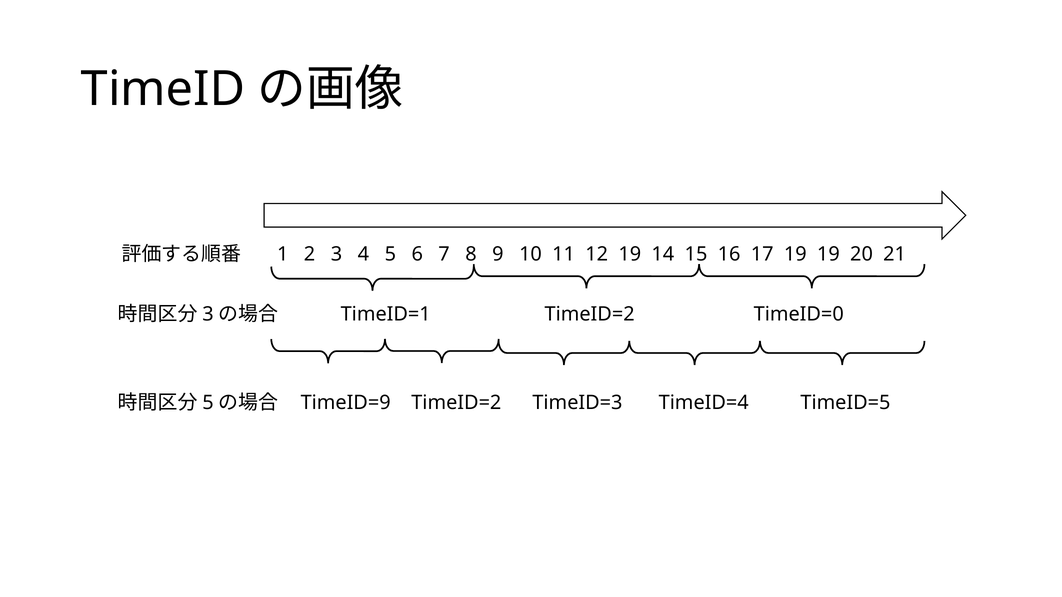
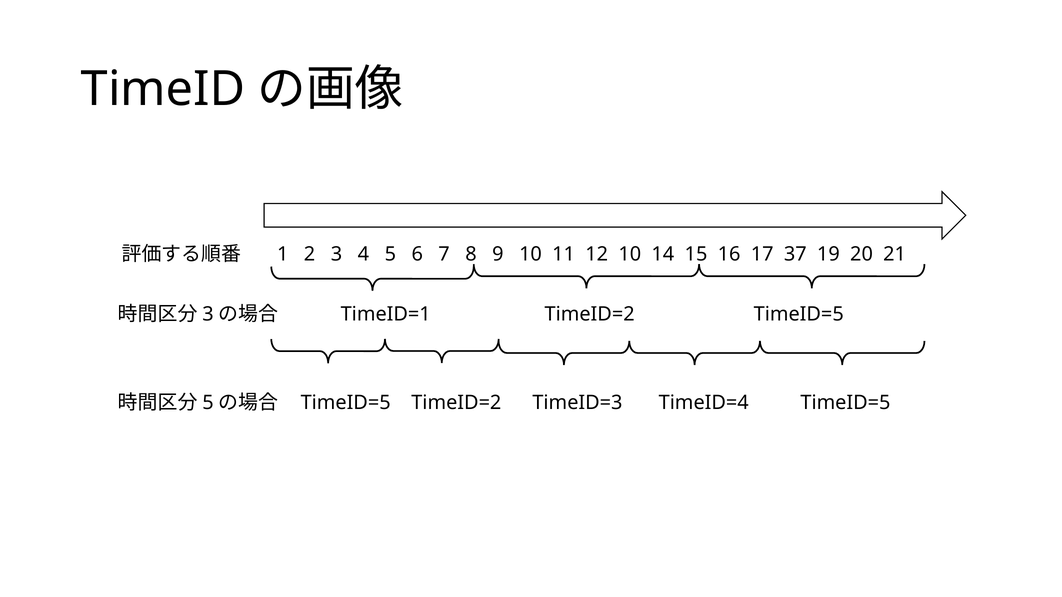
12 19: 19 -> 10 (630, 254)
17 19: 19 -> 37 (795, 254)
TimeID=2 TimeID=0: TimeID=0 -> TimeID=5 (799, 314)
TimeID=9: TimeID=9 -> TimeID=5 (346, 403)
